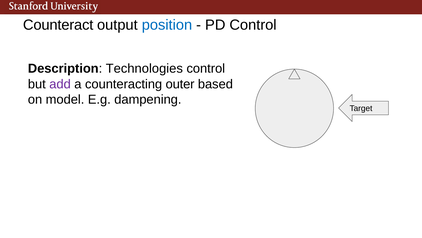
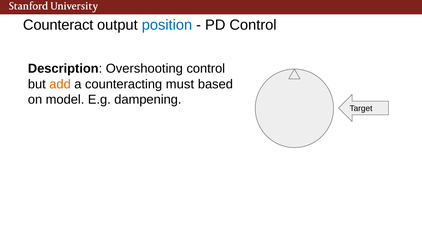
Technologies: Technologies -> Overshooting (144, 68)
add colour: purple -> orange (60, 84)
outer: outer -> must (180, 84)
